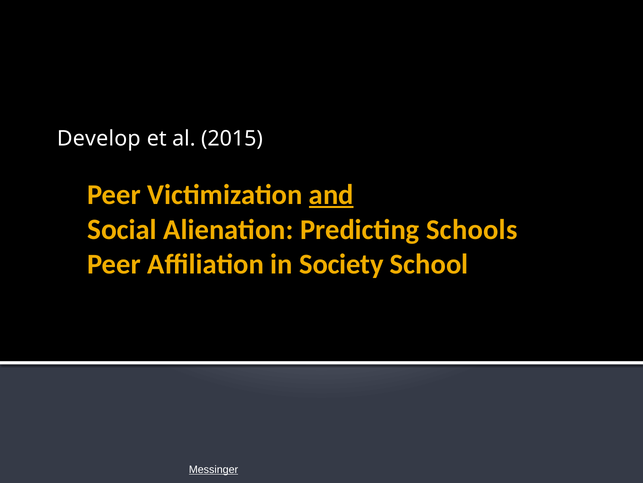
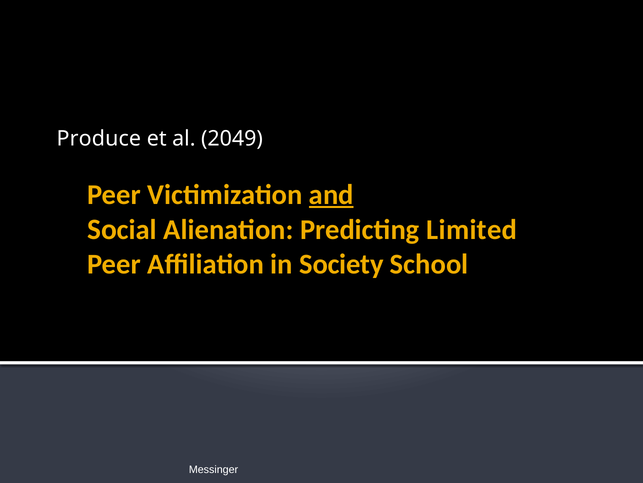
Develop: Develop -> Produce (99, 138)
2015: 2015 -> 2049 (232, 138)
Schools: Schools -> Limited (472, 230)
Messinger underline: present -> none (214, 469)
